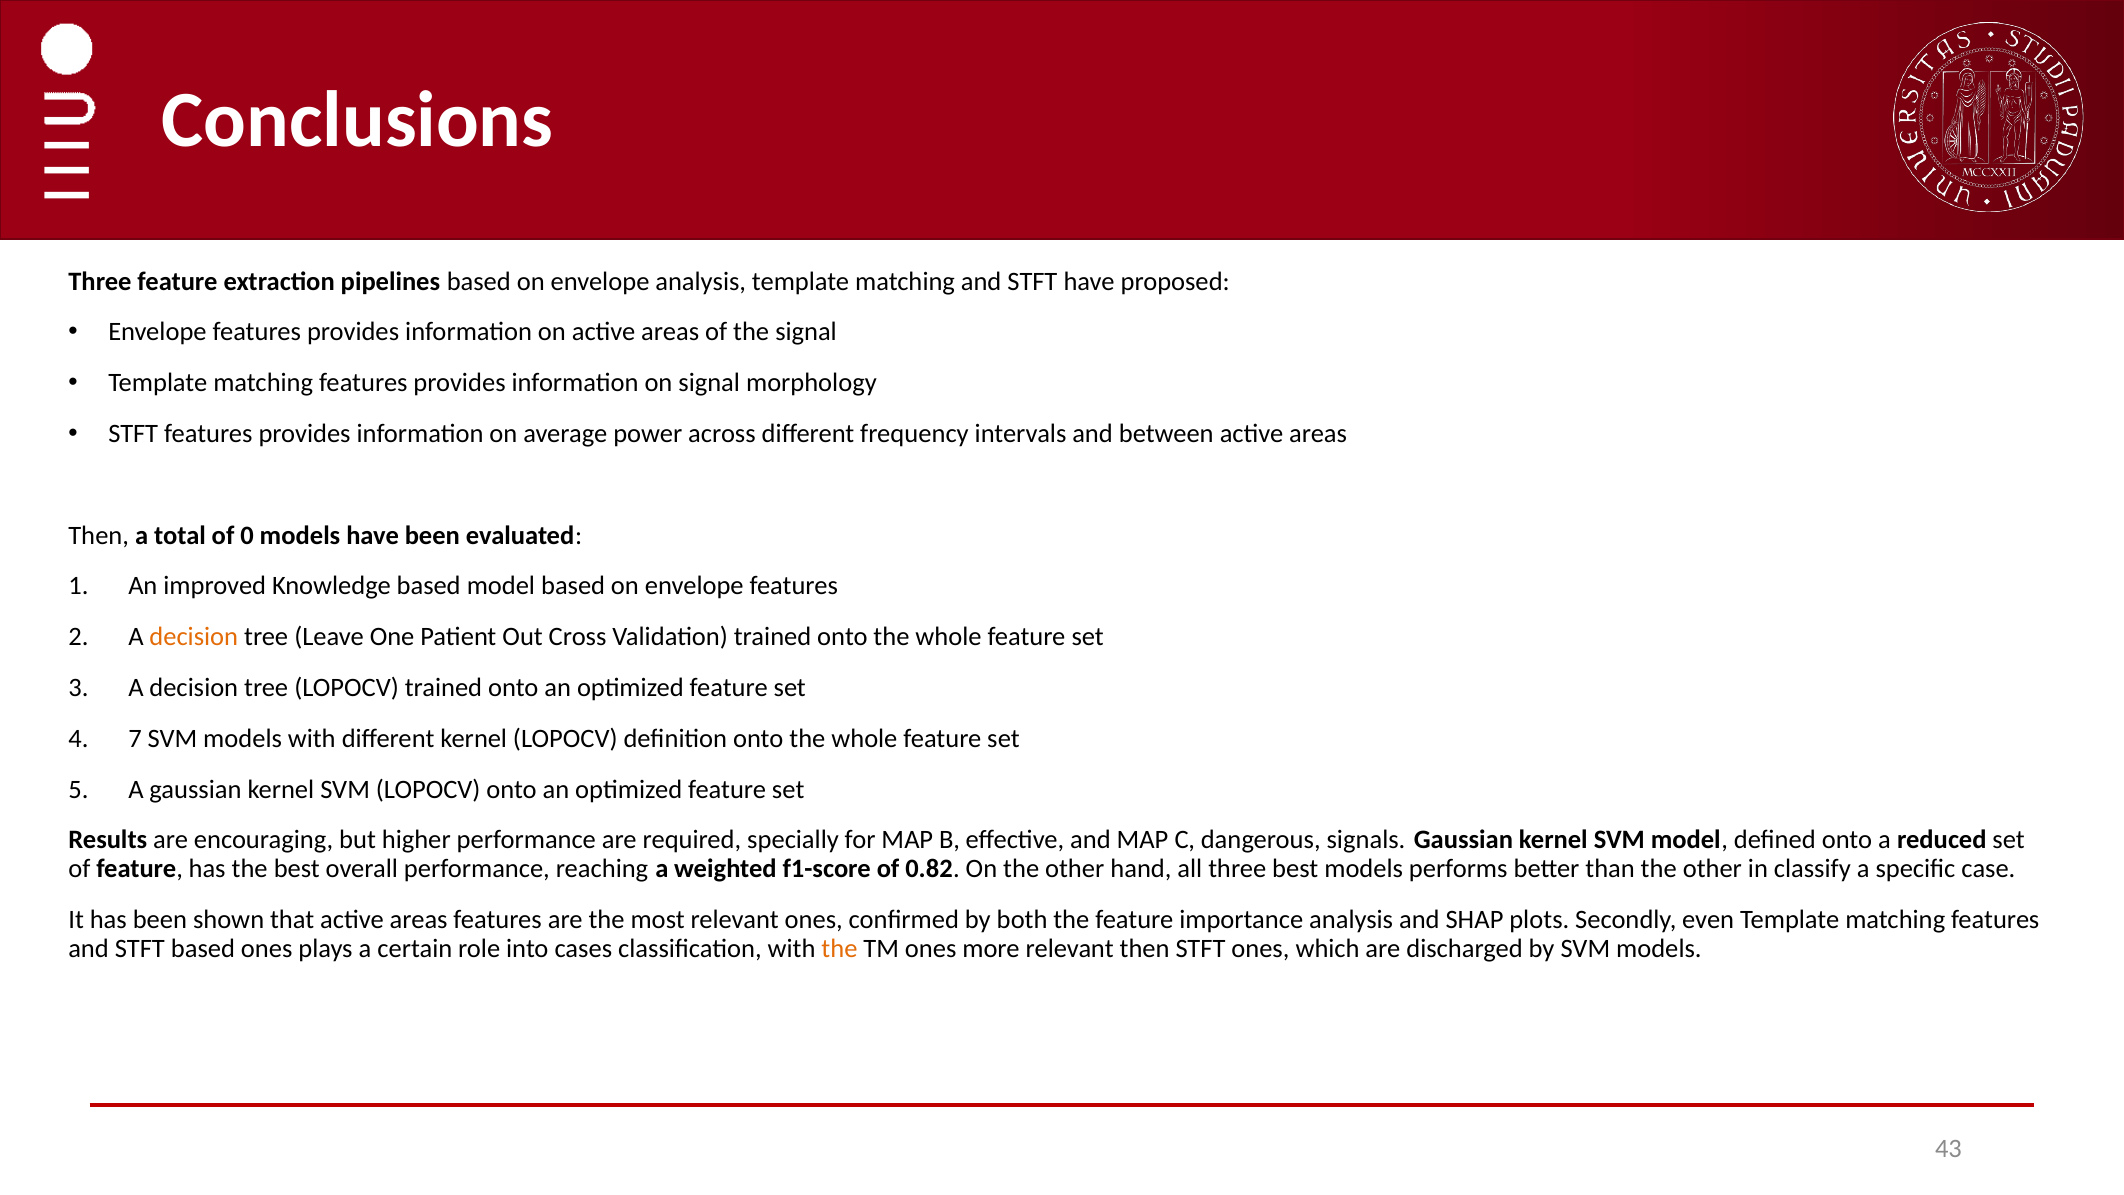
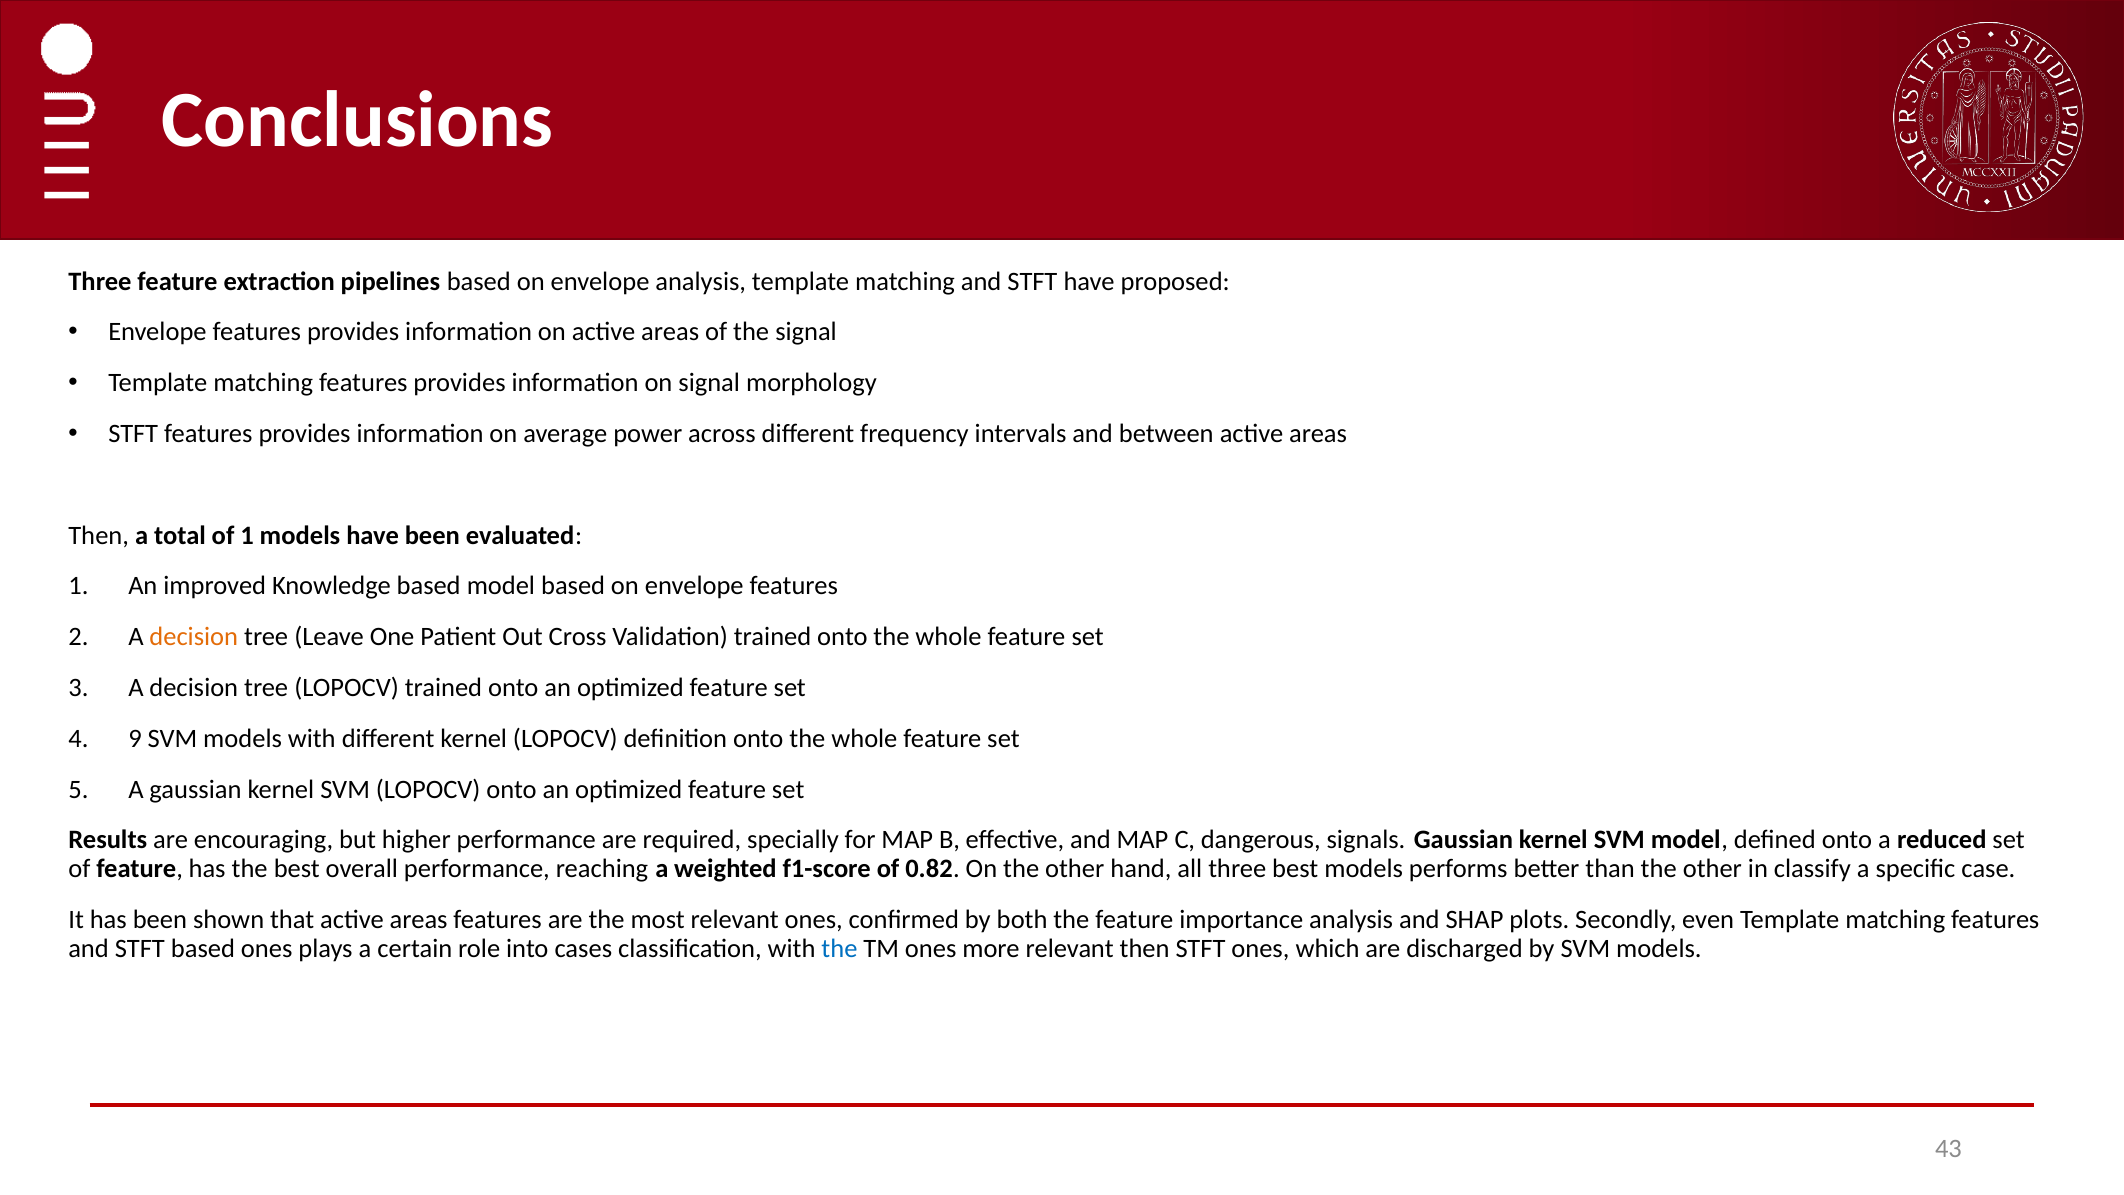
of 0: 0 -> 1 (247, 535)
7: 7 -> 9 (135, 738)
the colour: orange -> blue (839, 948)
